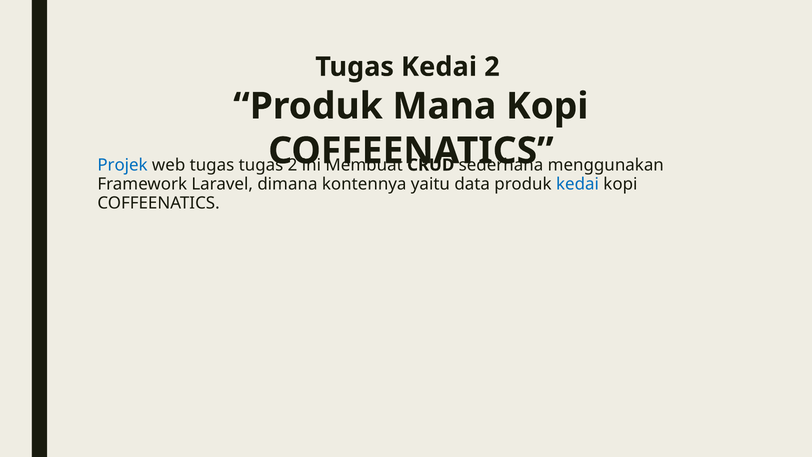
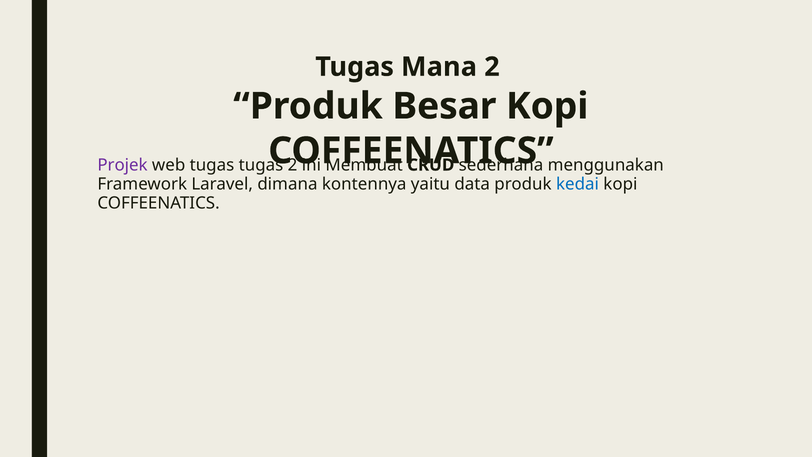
Tugas Kedai: Kedai -> Mana (439, 67)
Mana: Mana -> Besar (444, 106)
Projek colour: blue -> purple (122, 165)
